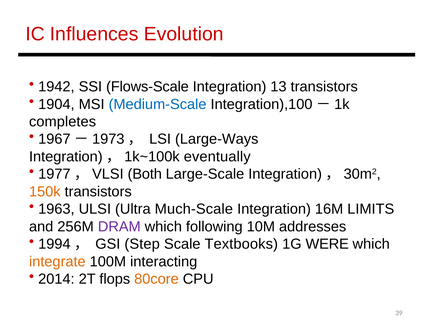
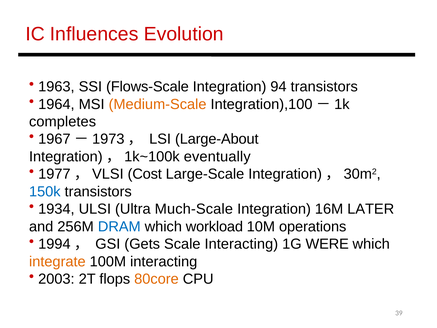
1942: 1942 -> 1963 (56, 87)
13: 13 -> 94 (278, 87)
1904: 1904 -> 1964 (56, 104)
Medium-Scale colour: blue -> orange (158, 104)
Large-Ways: Large-Ways -> Large-About (217, 139)
Both: Both -> Cost (145, 174)
150k colour: orange -> blue (45, 192)
1963: 1963 -> 1934 (56, 209)
LIMITS: LIMITS -> LATER (371, 209)
DRAM colour: purple -> blue (119, 226)
following: following -> workload (214, 226)
addresses: addresses -> operations (313, 226)
Step: Step -> Gets (142, 244)
Scale Textbooks: Textbooks -> Interacting (241, 244)
2014: 2014 -> 2003 (56, 279)
